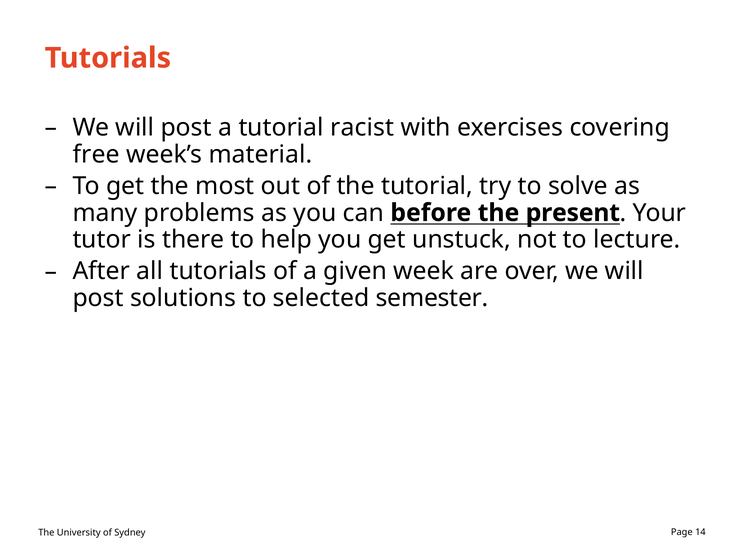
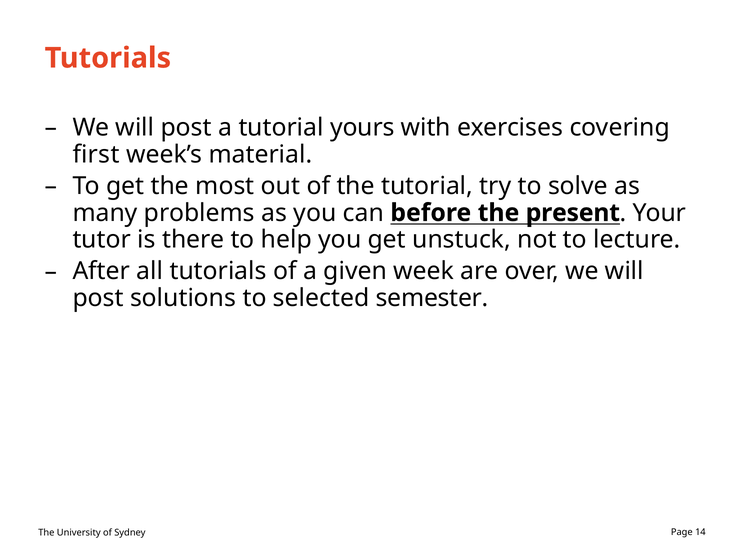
racist: racist -> yours (362, 128)
free: free -> first (96, 154)
